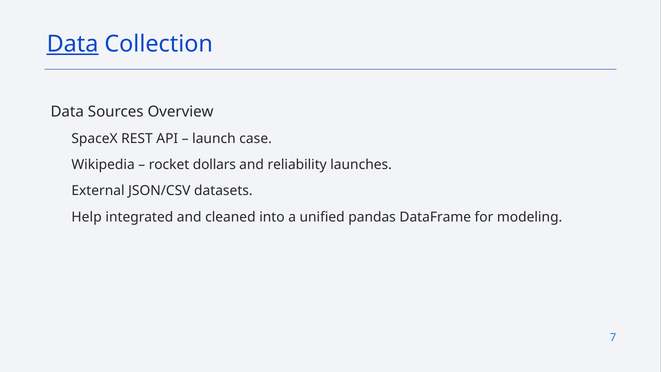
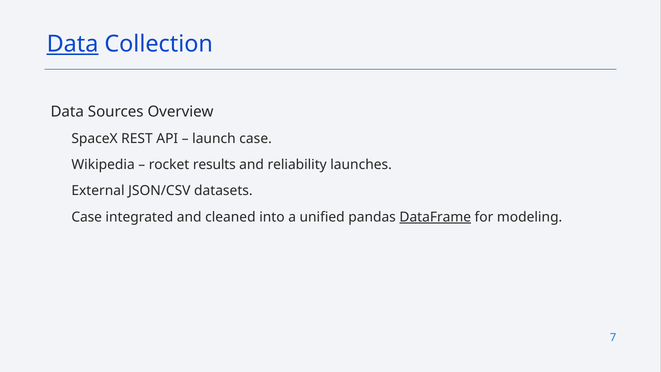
dollars: dollars -> results (214, 165)
Help: Help -> Case (87, 217)
DataFrame underline: none -> present (435, 217)
